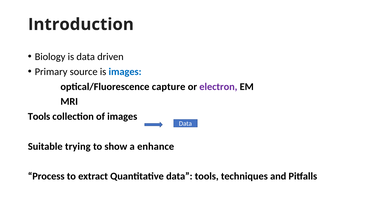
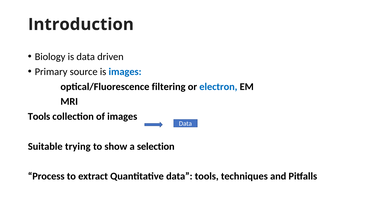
capture: capture -> filtering (169, 87)
electron colour: purple -> blue (218, 87)
enhance: enhance -> selection (156, 146)
